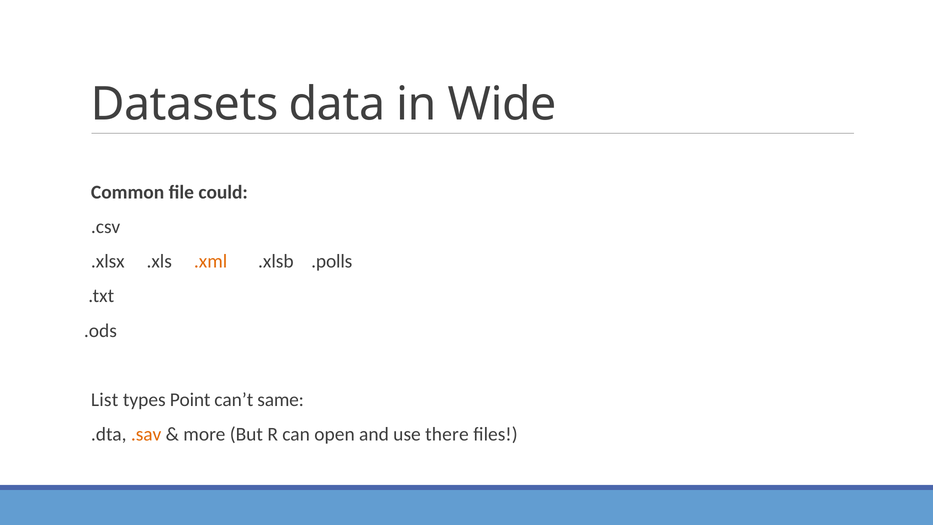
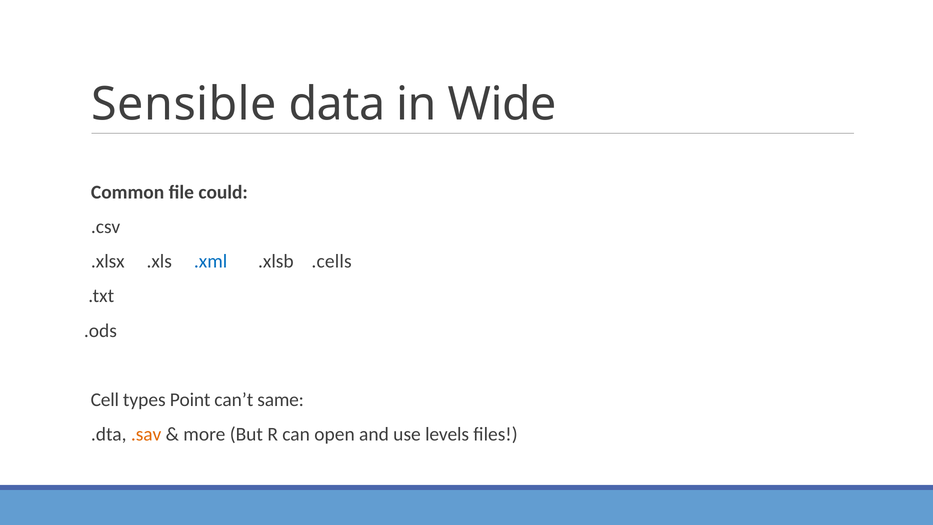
Datasets: Datasets -> Sensible (184, 105)
.xml colour: orange -> blue (211, 261)
.polls: .polls -> .cells (332, 261)
List: List -> Cell (105, 400)
there: there -> levels (447, 434)
